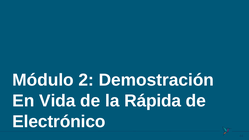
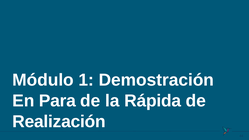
2: 2 -> 1 (86, 80)
Vida: Vida -> Para (57, 101)
Electrónico: Electrónico -> Realización (59, 122)
